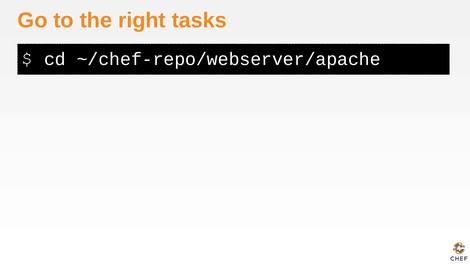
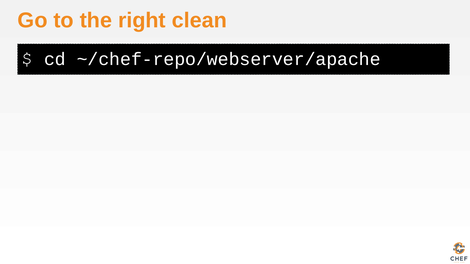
tasks: tasks -> clean (199, 20)
